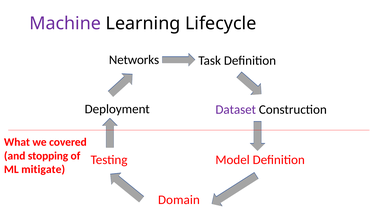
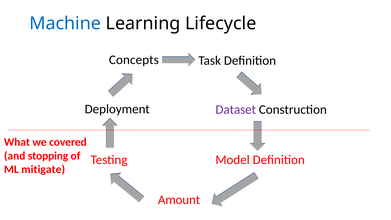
Machine colour: purple -> blue (65, 24)
Networks: Networks -> Concepts (134, 60)
Domain: Domain -> Amount (179, 200)
